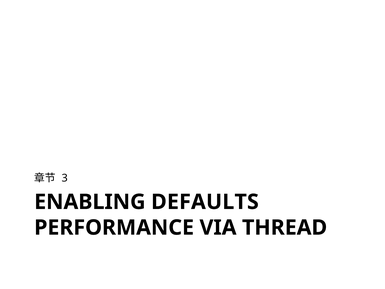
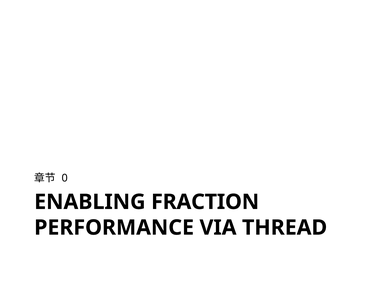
3: 3 -> 0 (65, 178)
DEFAULTS: DEFAULTS -> FRACTION (205, 202)
